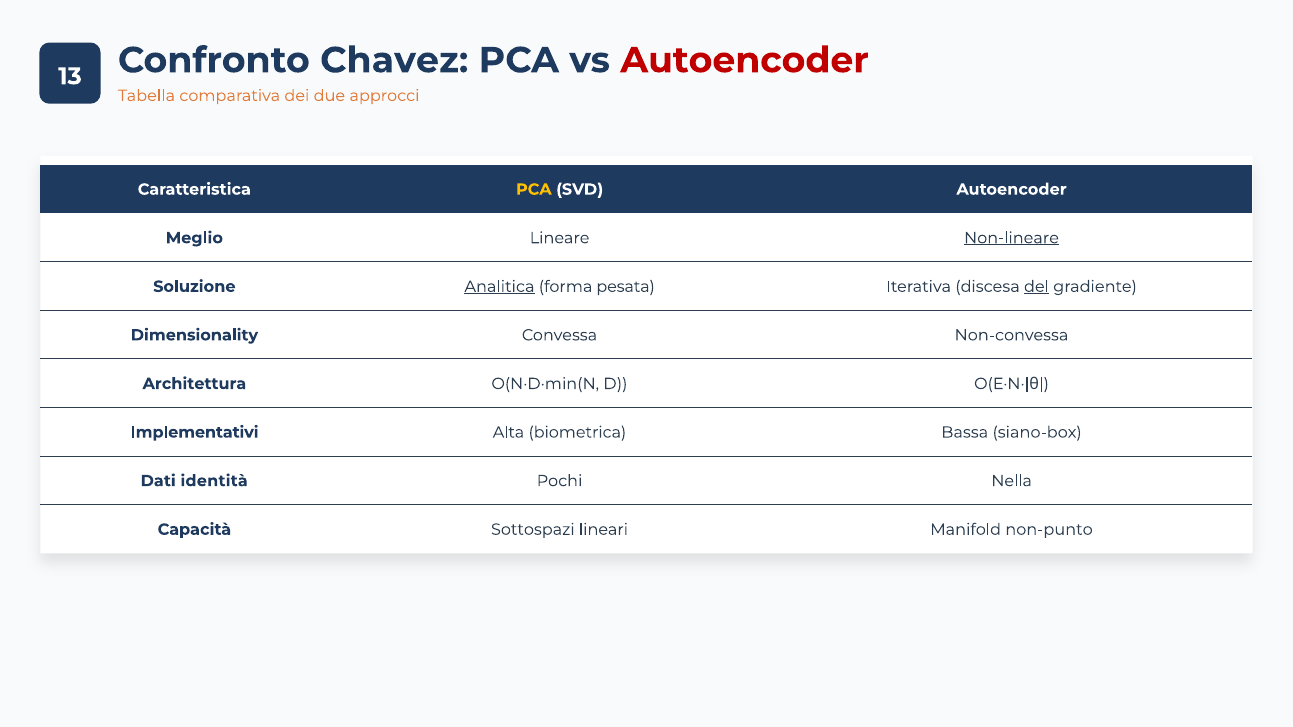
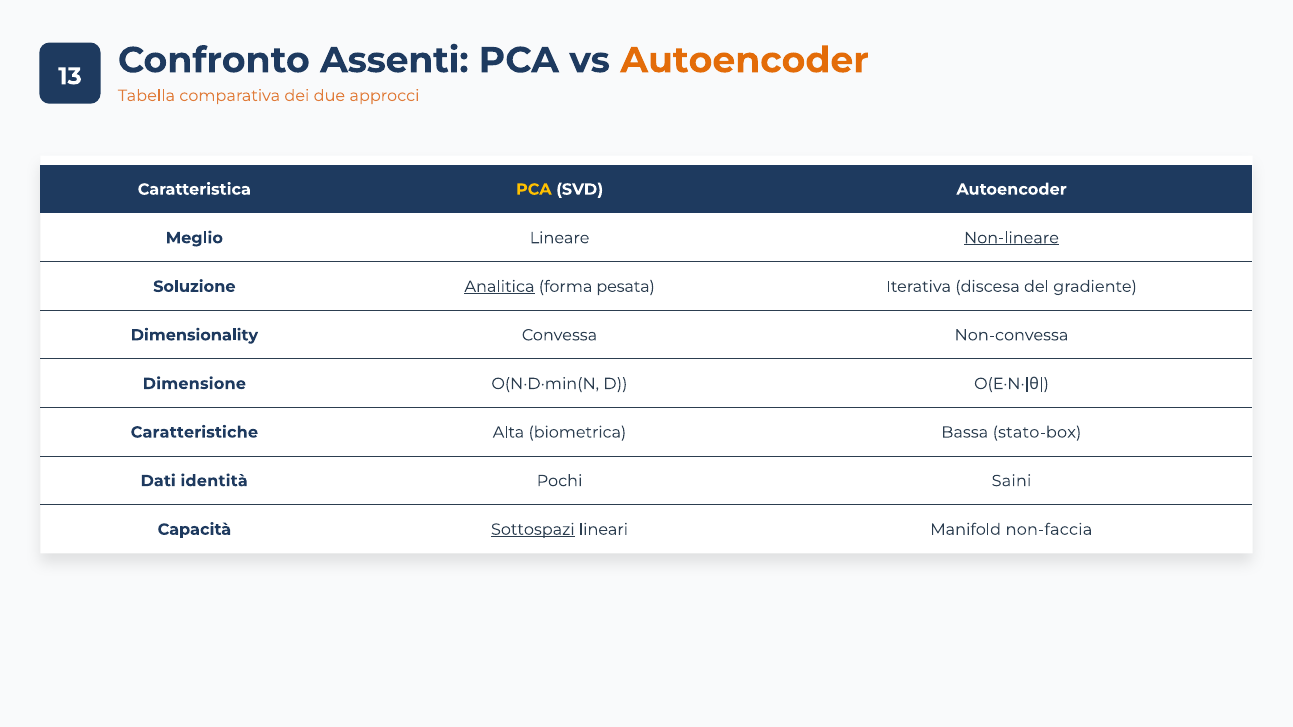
Chavez: Chavez -> Assenti (394, 60)
Autoencoder colour: red -> orange (745, 60)
del underline: present -> none (1036, 287)
Architettura: Architettura -> Dimensione (194, 384)
Implementativi: Implementativi -> Caratteristiche (194, 432)
siano-box: siano-box -> stato-box (1037, 432)
Nella: Nella -> Saini (1011, 481)
Sottospazi underline: none -> present (533, 530)
non-punto: non-punto -> non-faccia (1049, 530)
